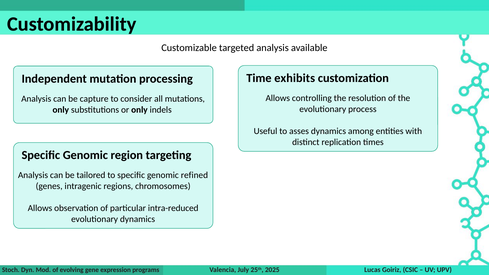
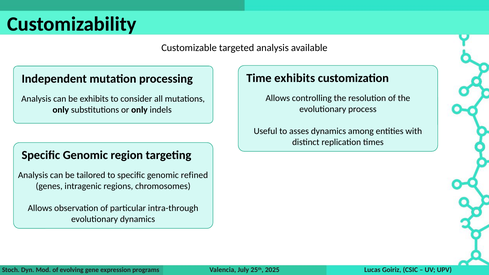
be capture: capture -> exhibits (94, 99)
intra-reduced: intra-reduced -> intra-through (173, 208)
